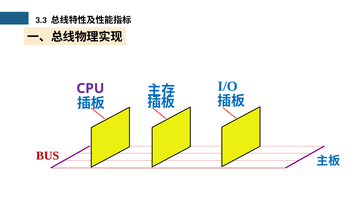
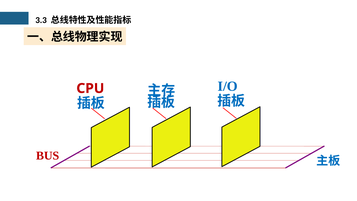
CPU colour: purple -> red (90, 88)
